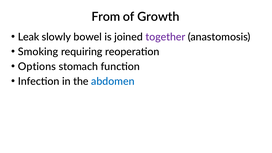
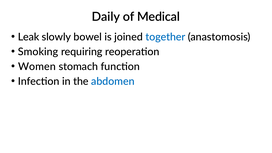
From: From -> Daily (106, 17)
Growth: Growth -> Medical (158, 17)
together colour: purple -> blue (165, 37)
Options: Options -> Women (37, 67)
